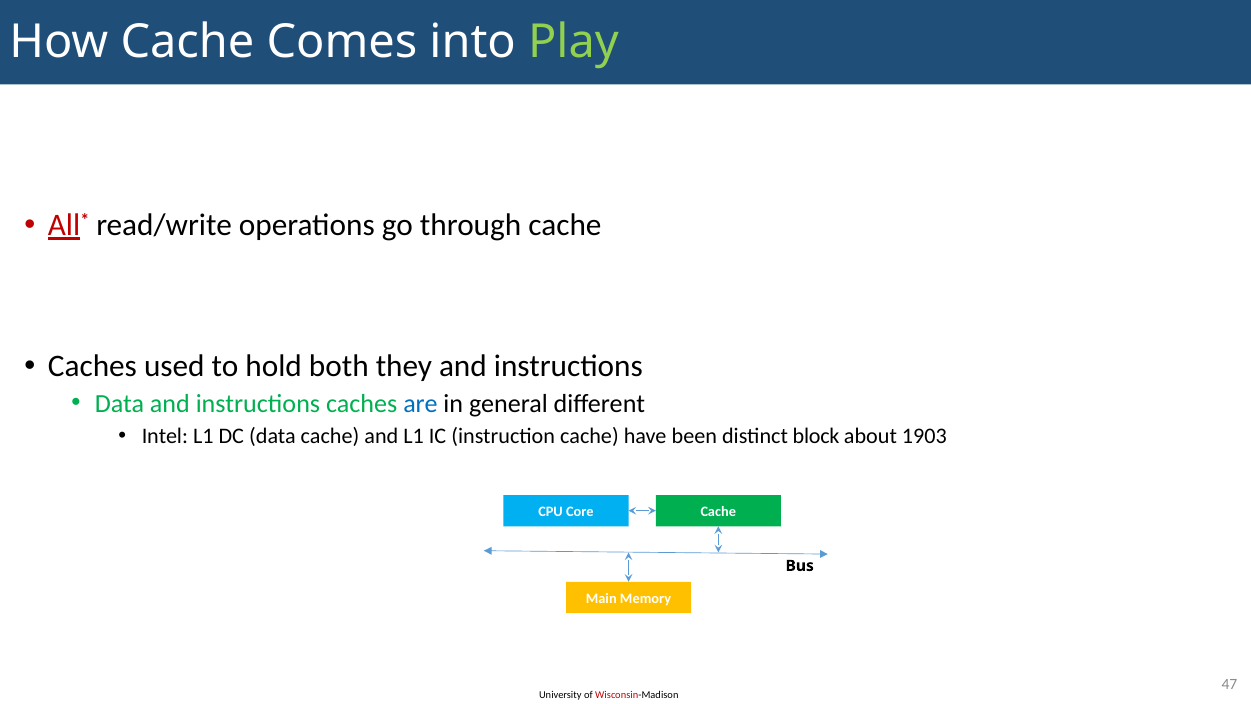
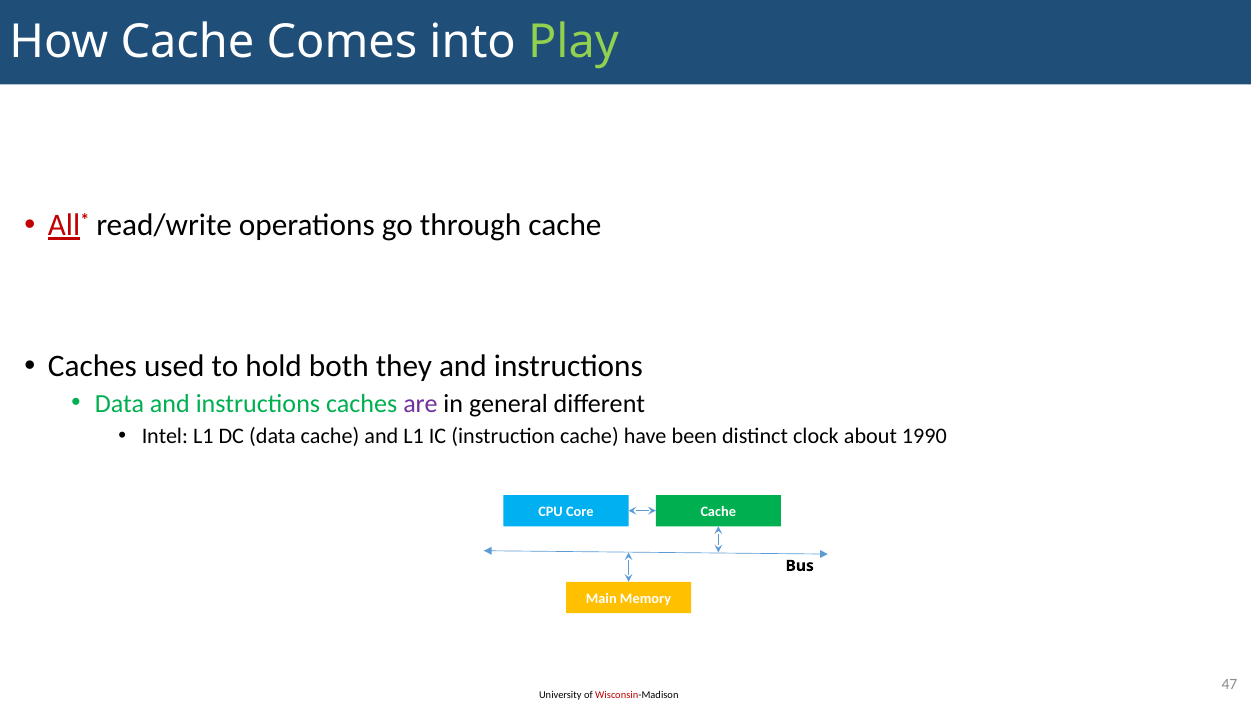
are colour: blue -> purple (420, 403)
block: block -> clock (816, 436)
1903: 1903 -> 1990 (924, 436)
